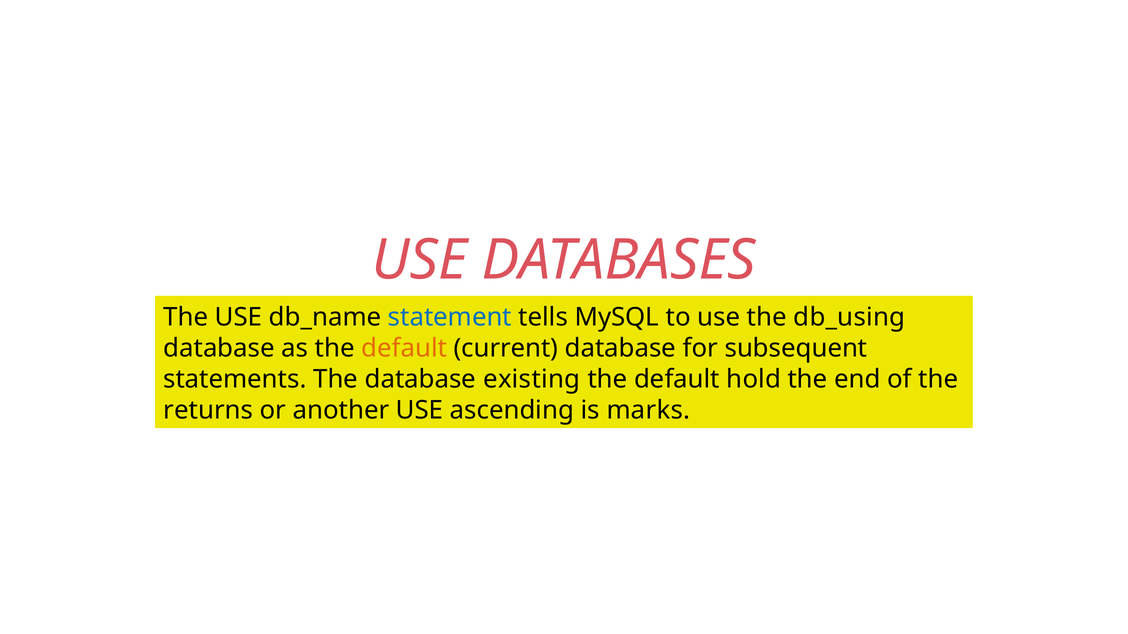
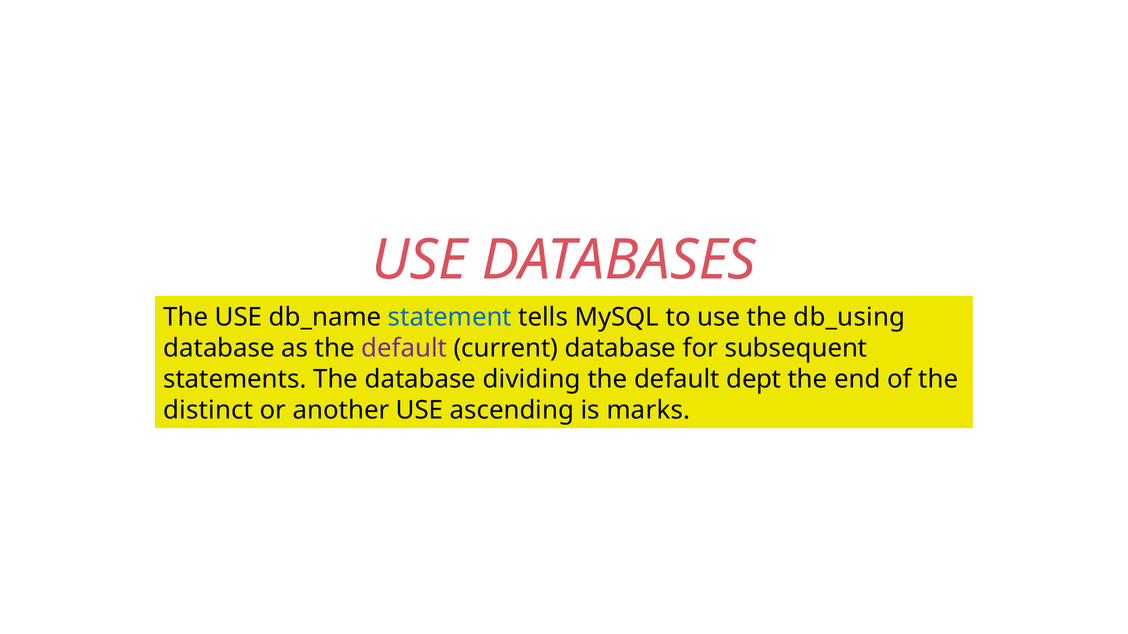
default colour: orange -> purple (404, 349)
existing: existing -> dividing (532, 380)
hold: hold -> dept (754, 380)
returns: returns -> distinct (208, 411)
